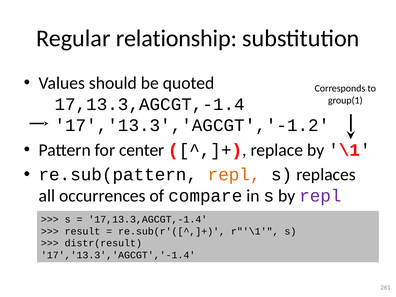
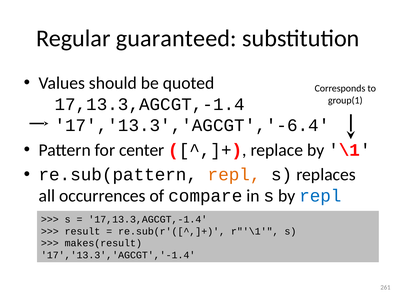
relationship: relationship -> guaranteed (176, 38)
17','13.3','AGCGT','-1.2: 17','13.3','AGCGT','-1.2 -> 17','13.3','AGCGT','-6.4 (192, 125)
repl colour: purple -> blue (320, 196)
distr(result: distr(result -> makes(result (103, 243)
